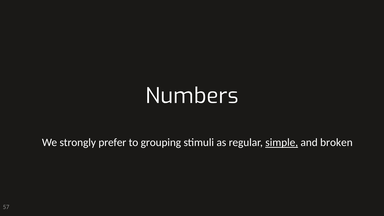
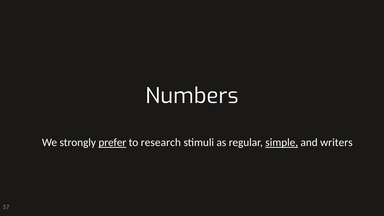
prefer underline: none -> present (112, 143)
grouping: grouping -> research (161, 143)
broken: broken -> writers (336, 143)
